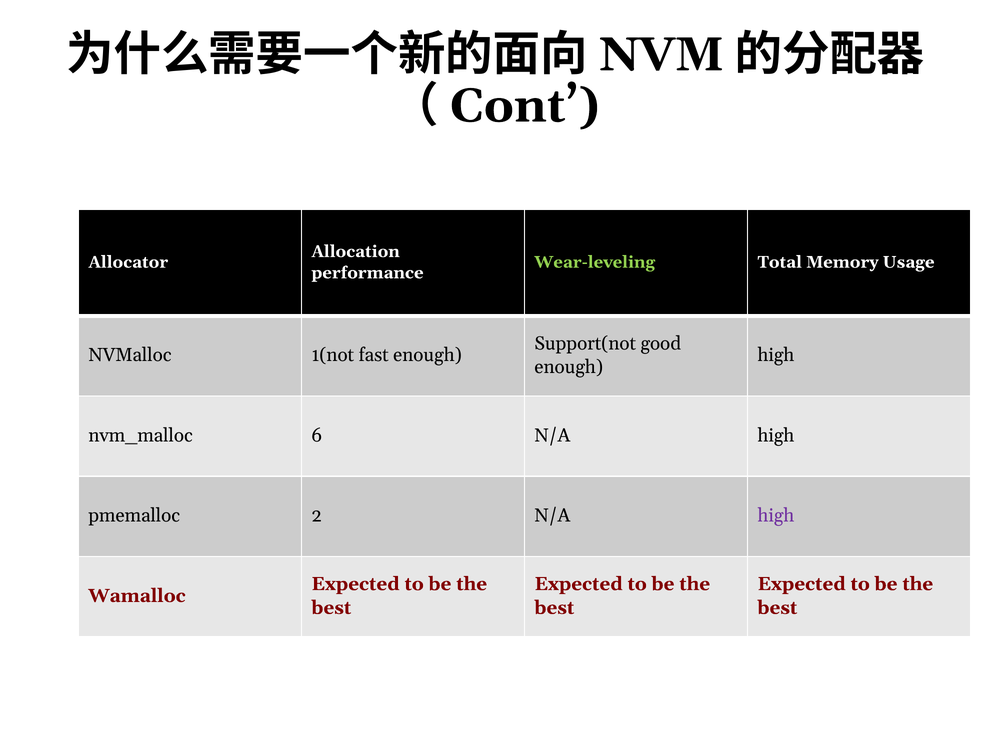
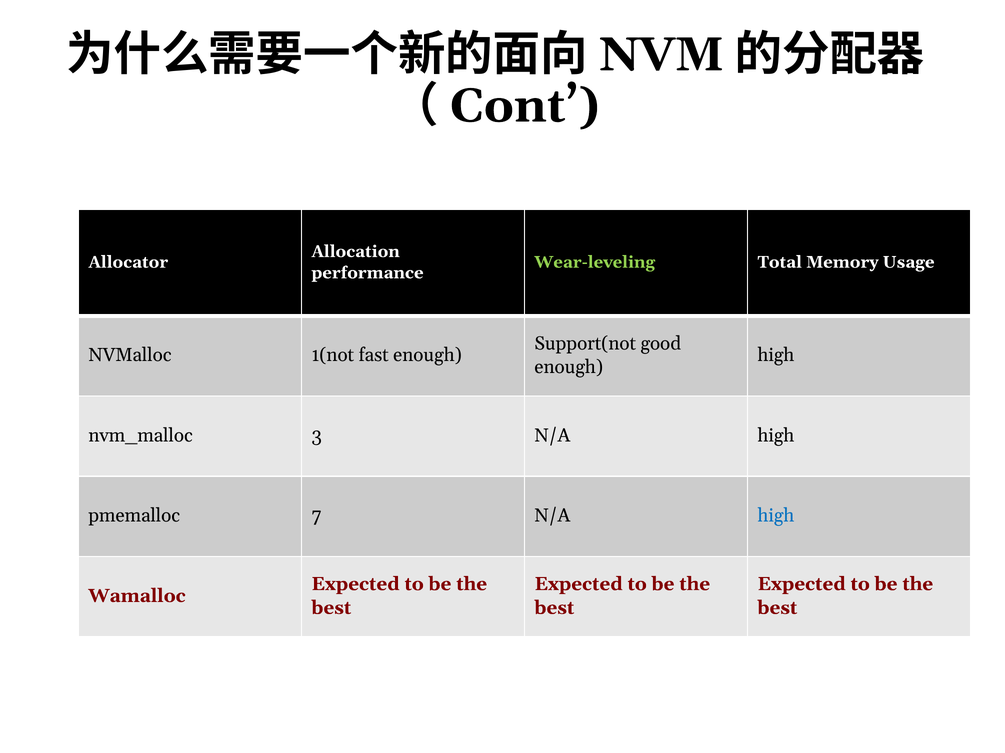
6: 6 -> 3 (317, 436)
2: 2 -> 7 (317, 516)
high colour: purple -> blue (776, 516)
